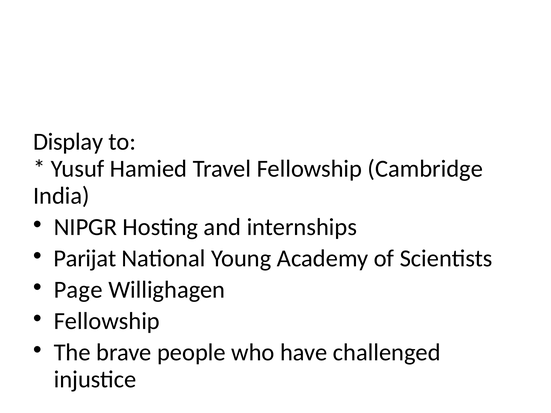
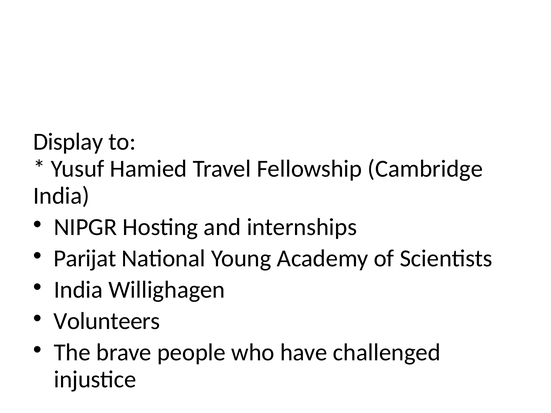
Page: Page -> India (78, 290)
Fellowship: Fellowship -> Volunteers (107, 321)
